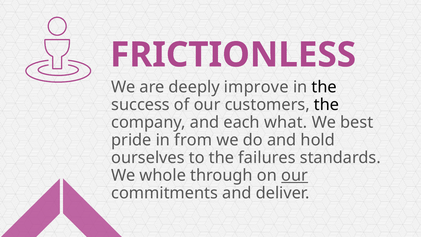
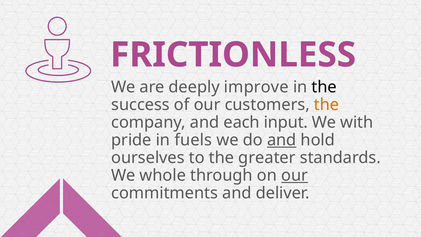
the colour: black -> orange (327, 105)
what: what -> input (286, 122)
best: best -> with (357, 122)
from: from -> fuels (193, 140)
and underline: none -> present (282, 140)
failures: failures -> greater (267, 158)
